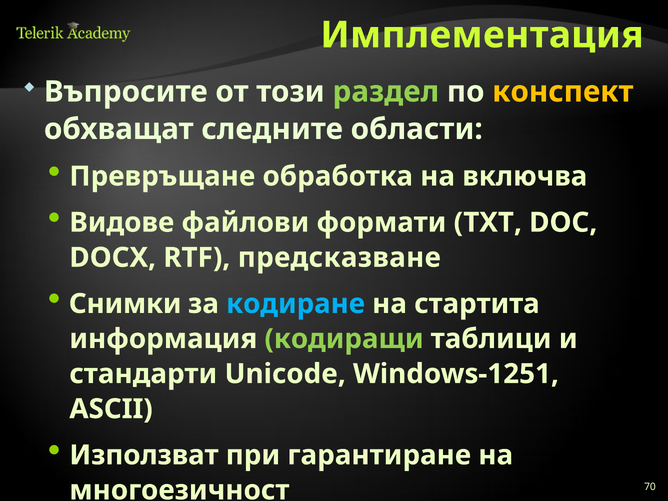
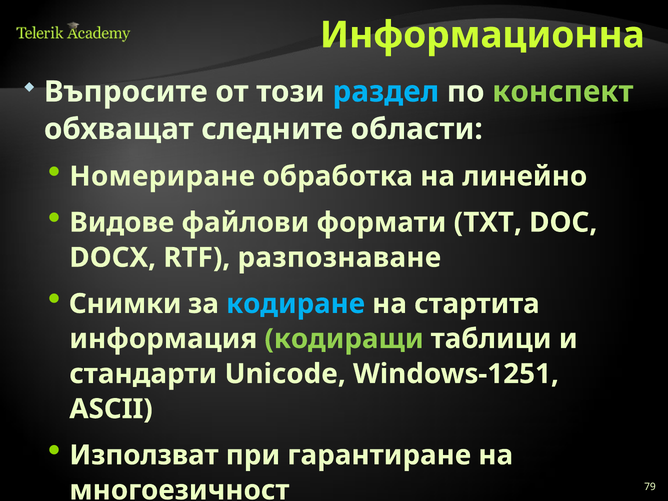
Имплементация: Имплементация -> Информационна (482, 35)
раздел colour: light green -> light blue (386, 92)
конспект colour: yellow -> light green (563, 92)
Превръщане: Превръщане -> Номериране (162, 176)
включва: включва -> линейно (525, 176)
предсказване: предсказване -> разпознаване (339, 258)
70: 70 -> 79 (650, 487)
